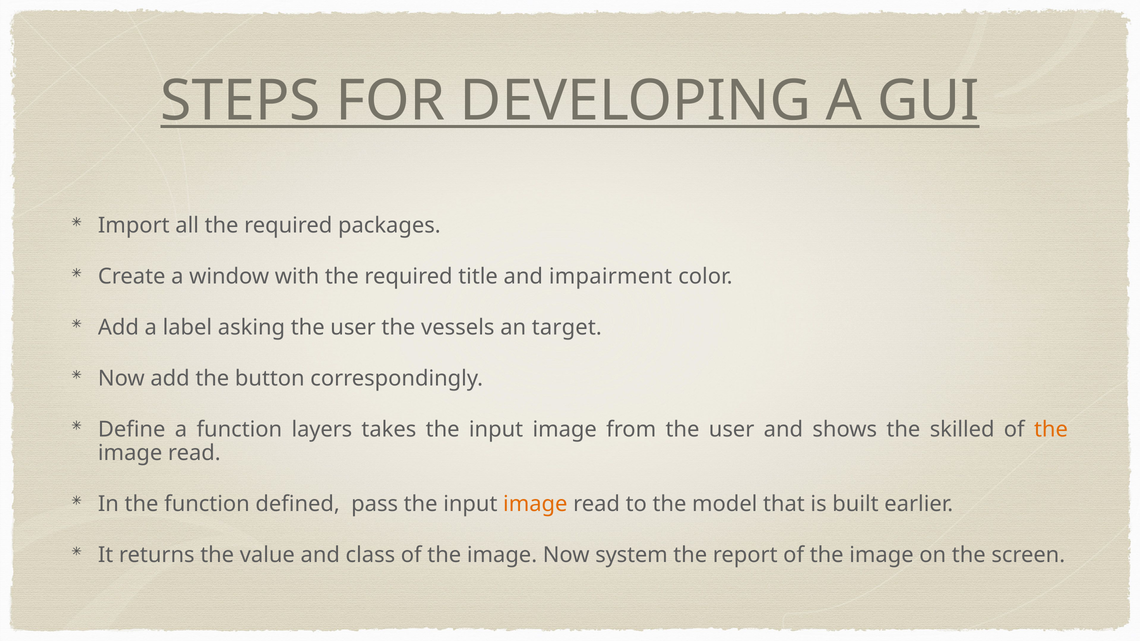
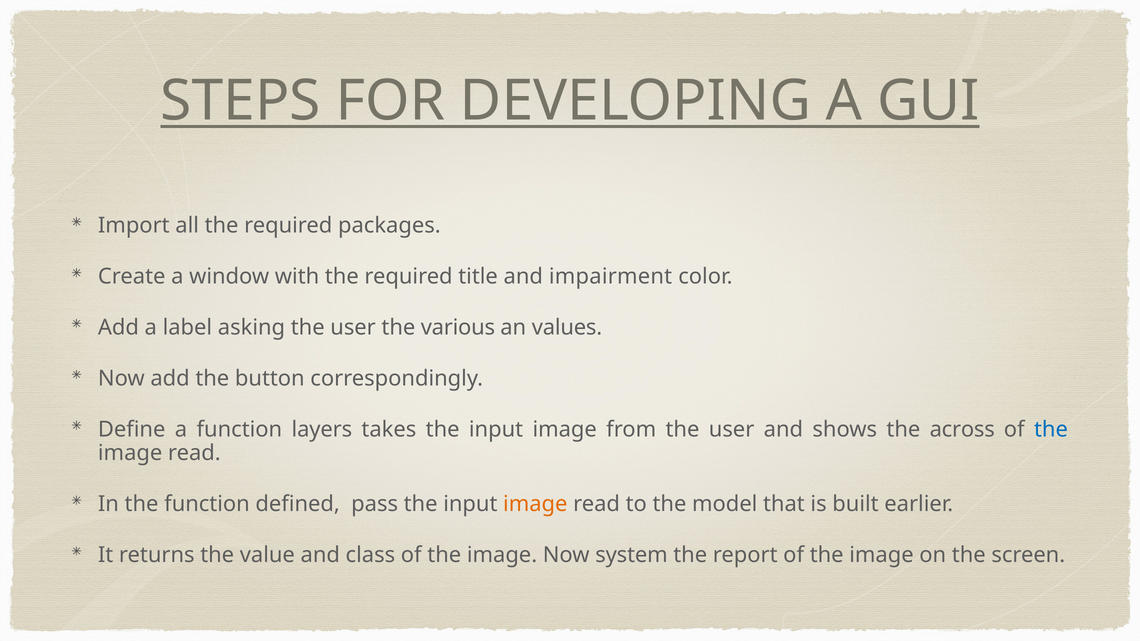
vessels: vessels -> various (458, 328)
target: target -> values (567, 328)
skilled: skilled -> across (962, 430)
the colour: orange -> blue (1051, 430)
